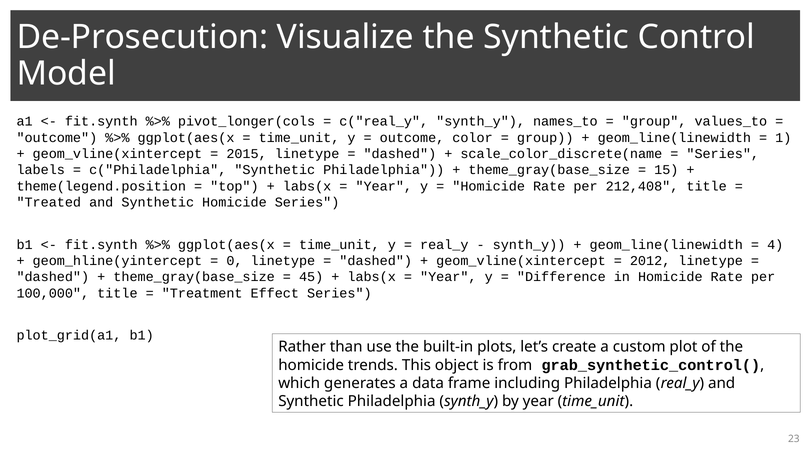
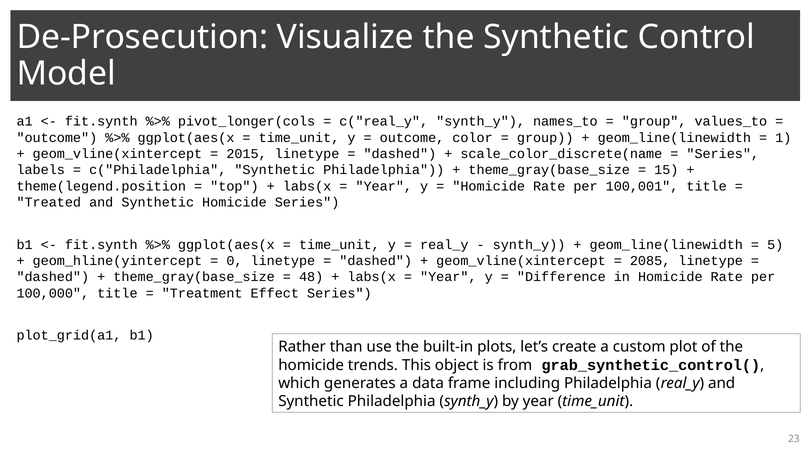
212,408: 212,408 -> 100,001 (642, 186)
4: 4 -> 5 (775, 245)
2012: 2012 -> 2085 (650, 261)
45: 45 -> 48 (311, 277)
